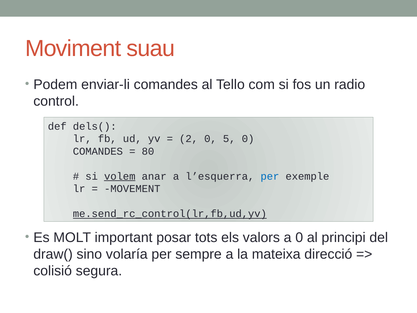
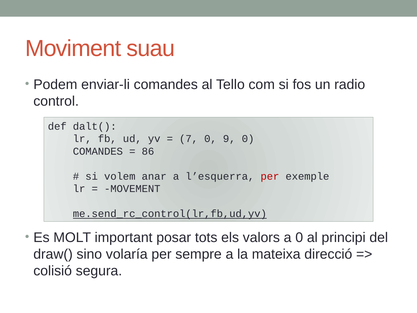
dels(: dels( -> dalt( (95, 126)
2: 2 -> 7 (189, 139)
5: 5 -> 9 (229, 139)
80: 80 -> 86 (148, 151)
volem underline: present -> none (120, 176)
per colour: blue -> red (270, 176)
